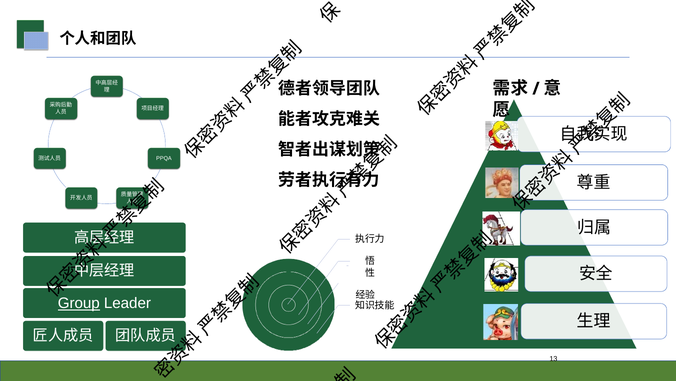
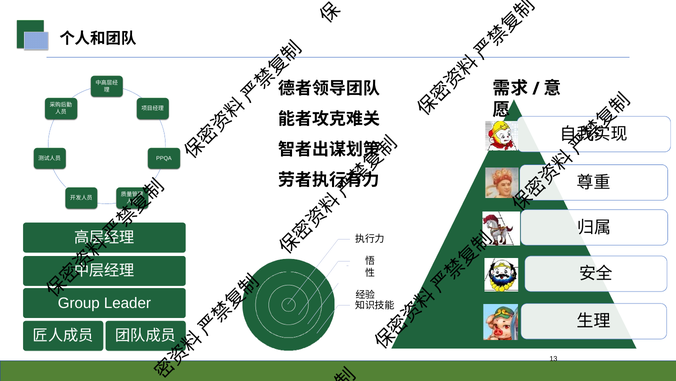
Group underline: present -> none (79, 303)
